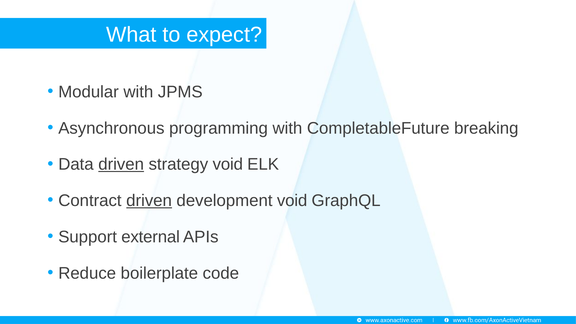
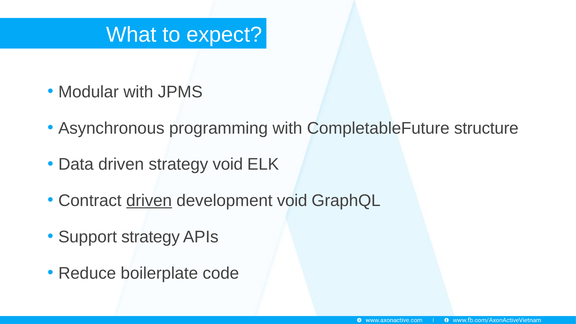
breaking: breaking -> structure (486, 128)
driven underline: present -> none (121, 164)
Support external: external -> strategy (151, 237)
